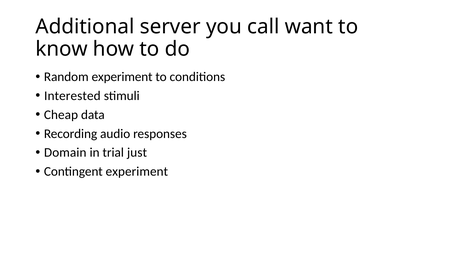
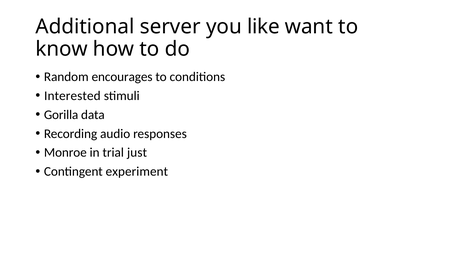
call: call -> like (263, 27)
Random experiment: experiment -> encourages (122, 77)
Cheap: Cheap -> Gorilla (61, 115)
Domain: Domain -> Monroe (65, 152)
